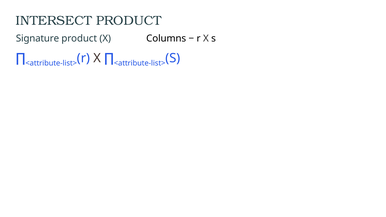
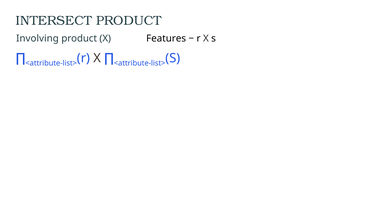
Signature: Signature -> Involving (37, 38)
Columns: Columns -> Features (166, 38)
